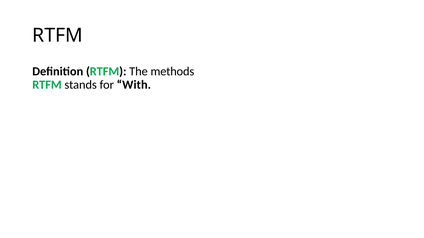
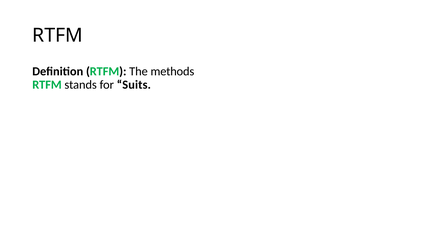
With: With -> Suits (134, 85)
